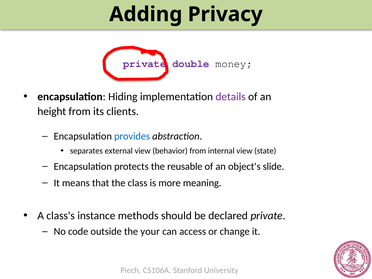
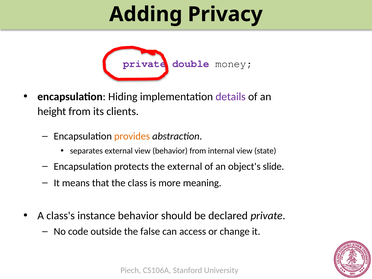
provides colour: blue -> orange (132, 136)
the reusable: reusable -> external (185, 166)
instance methods: methods -> behavior (138, 216)
your: your -> false (150, 231)
